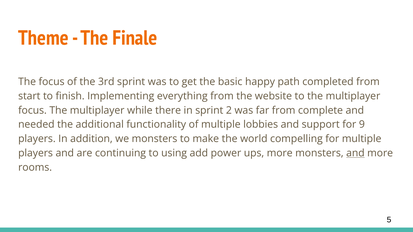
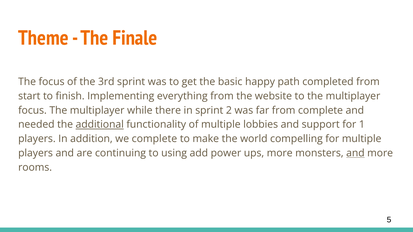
additional underline: none -> present (100, 125)
9: 9 -> 1 (362, 125)
we monsters: monsters -> complete (154, 139)
